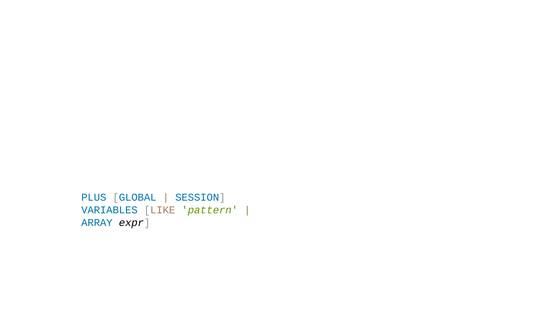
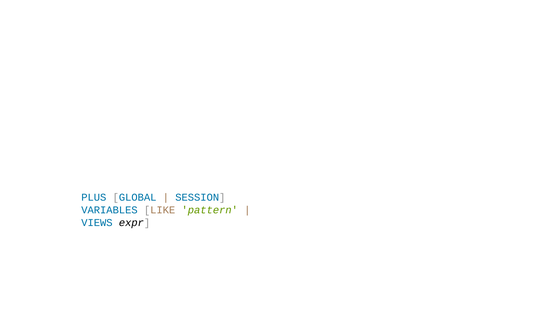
ARRAY: ARRAY -> VIEWS (97, 222)
